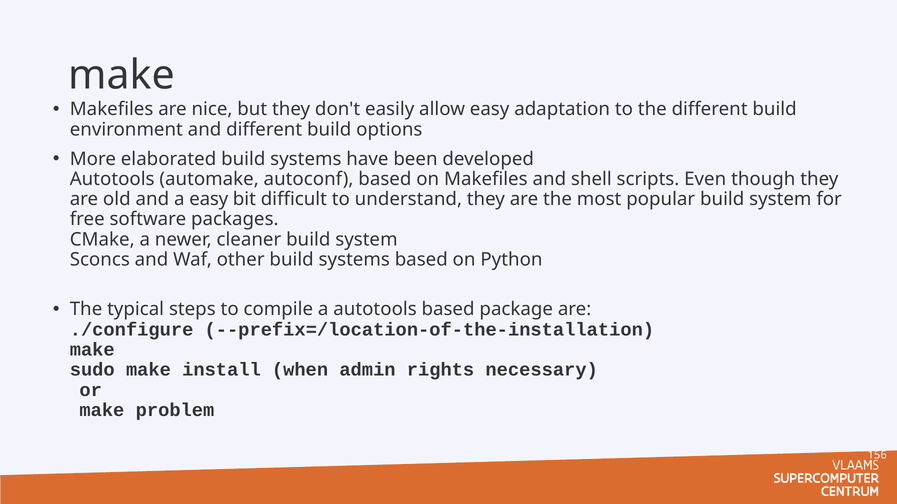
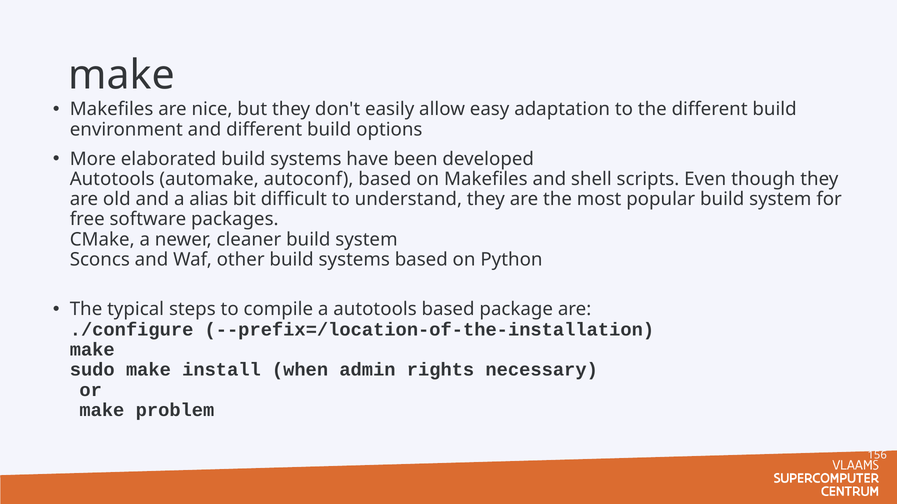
a easy: easy -> alias (209, 199)
